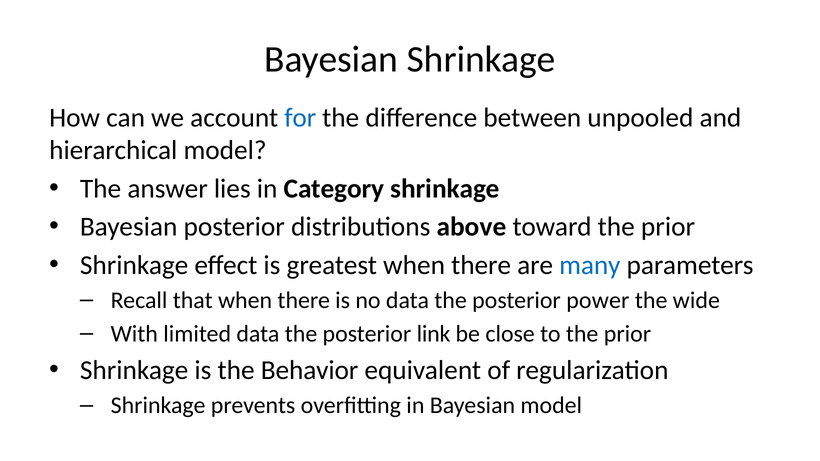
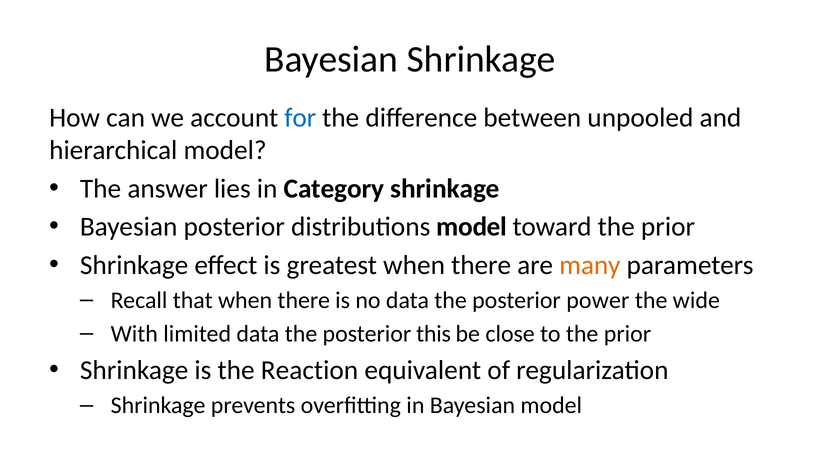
distributions above: above -> model (472, 227)
many colour: blue -> orange (590, 265)
link: link -> this (434, 334)
Behavior: Behavior -> Reaction (310, 371)
